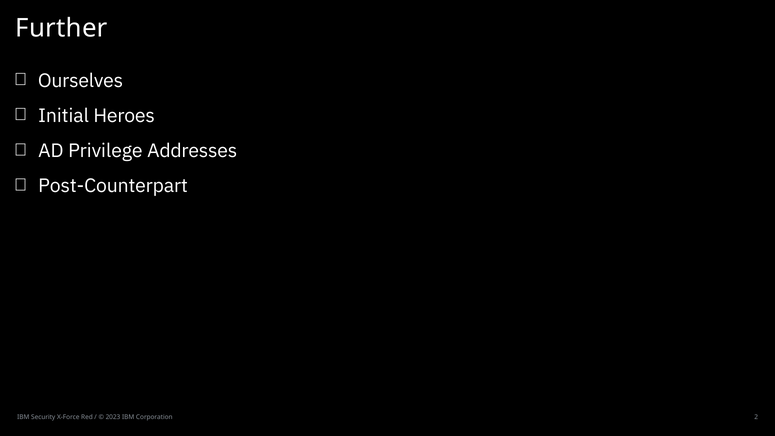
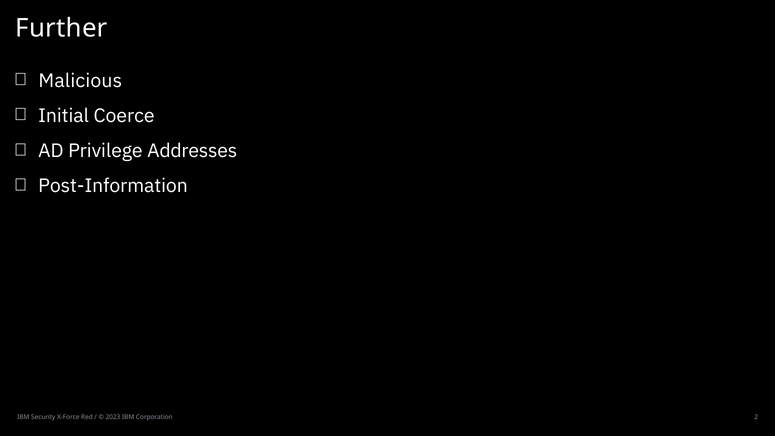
Ourselves: Ourselves -> Malicious (80, 81)
Heroes: Heroes -> Coerce (124, 116)
Post-Counterpart: Post-Counterpart -> Post-Information (113, 186)
